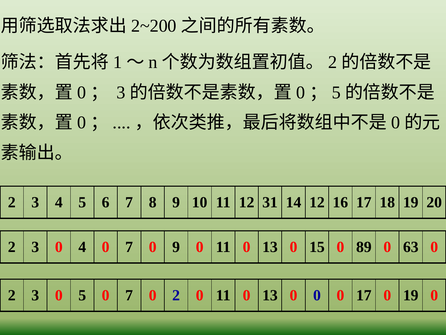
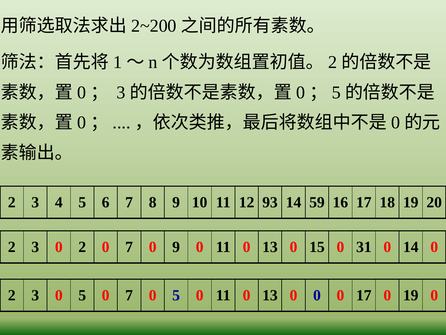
31: 31 -> 93 (270, 202)
14 12: 12 -> 59 (317, 202)
3 0 4: 4 -> 2 (82, 247)
89: 89 -> 31 (364, 247)
0 63: 63 -> 14 (411, 247)
7 0 2: 2 -> 5 (176, 295)
